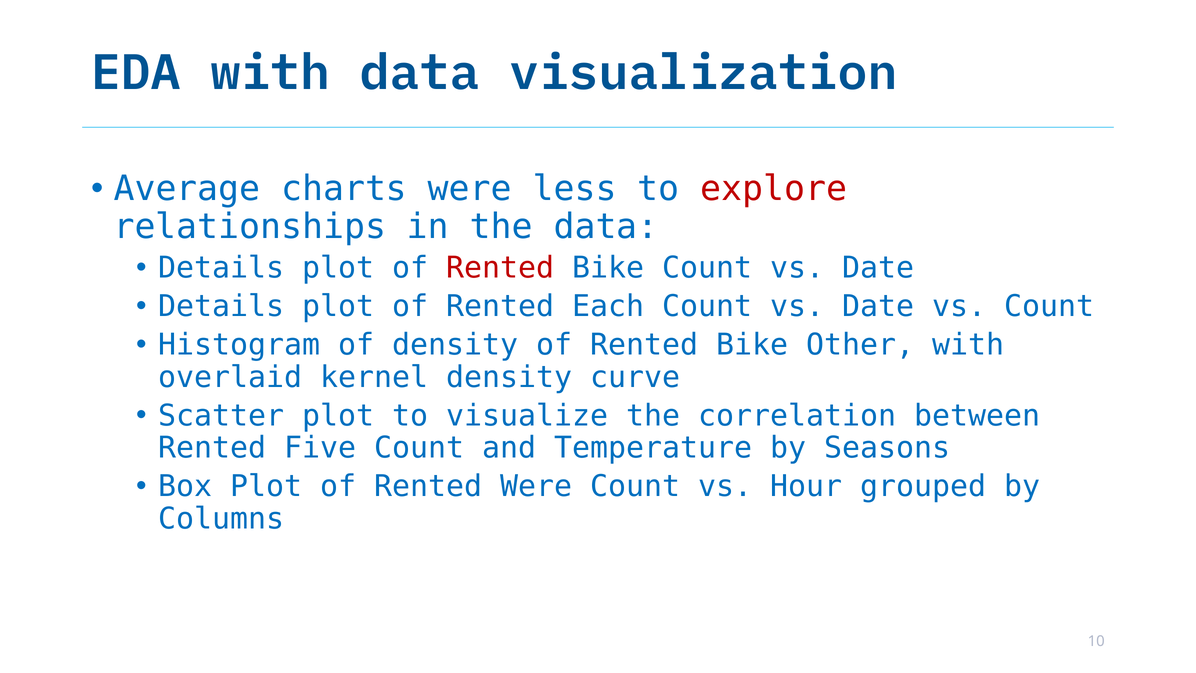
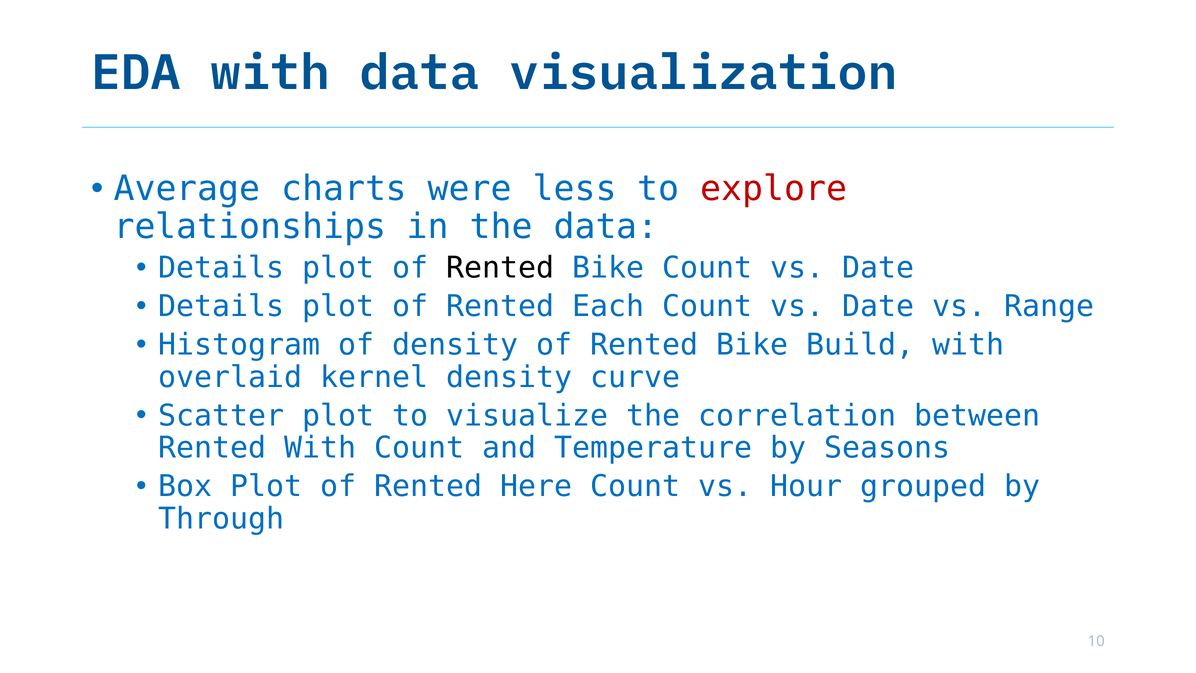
Rented colour: red -> black (500, 268)
vs Count: Count -> Range (1049, 306)
Other: Other -> Build (860, 345)
Rented Five: Five -> With (320, 448)
Rented Were: Were -> Here (536, 486)
Columns: Columns -> Through (221, 519)
